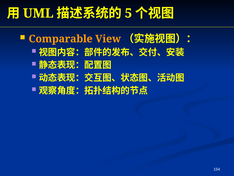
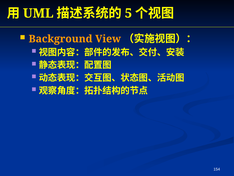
Comparable: Comparable -> Background (61, 39)
